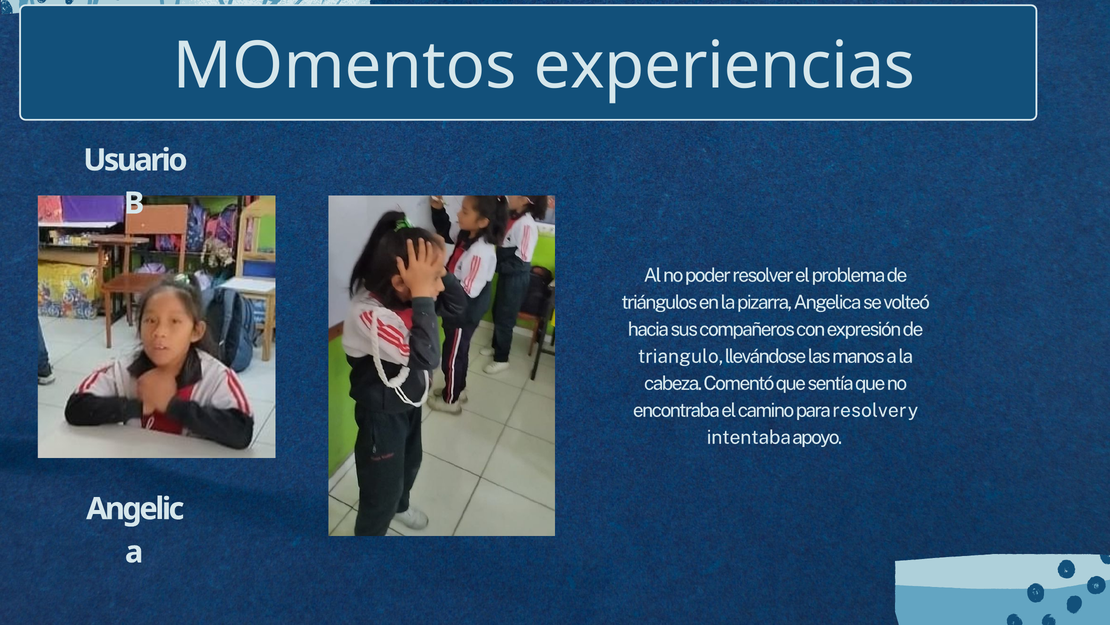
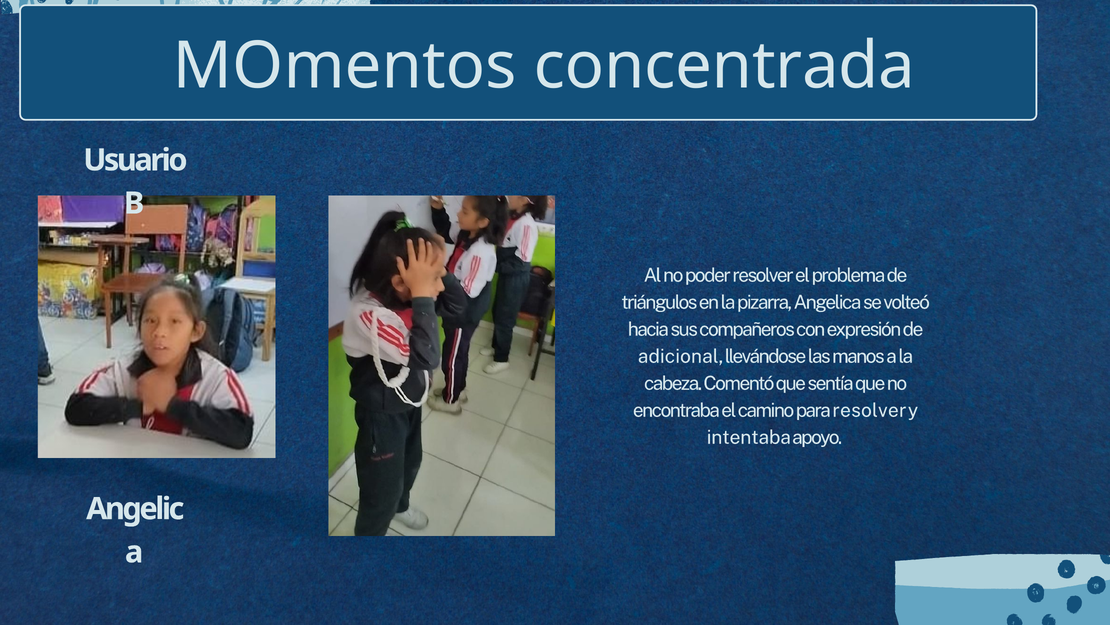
experiencias: experiencias -> concentrada (724, 66)
triangulo: triangulo -> adicional (681, 356)
